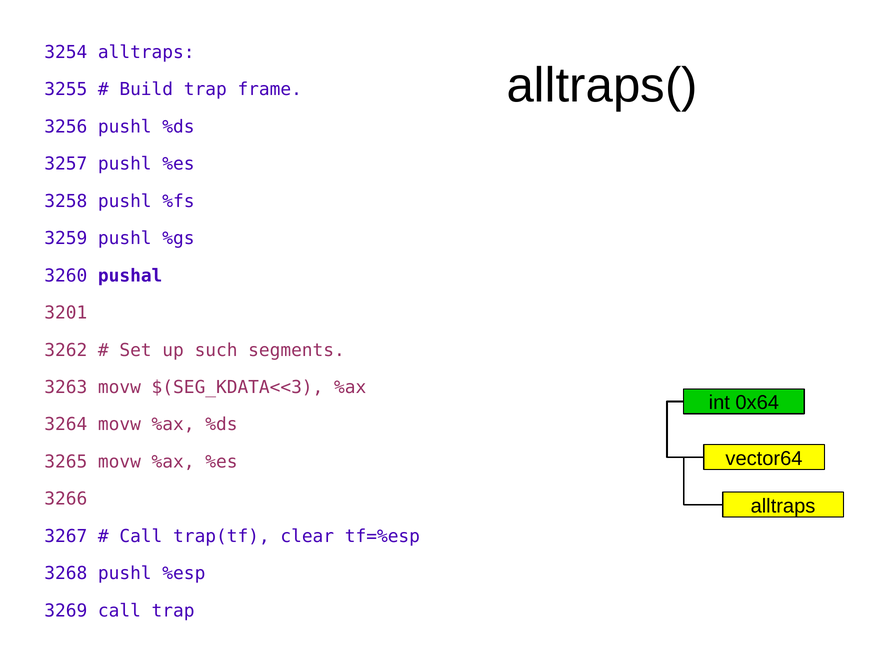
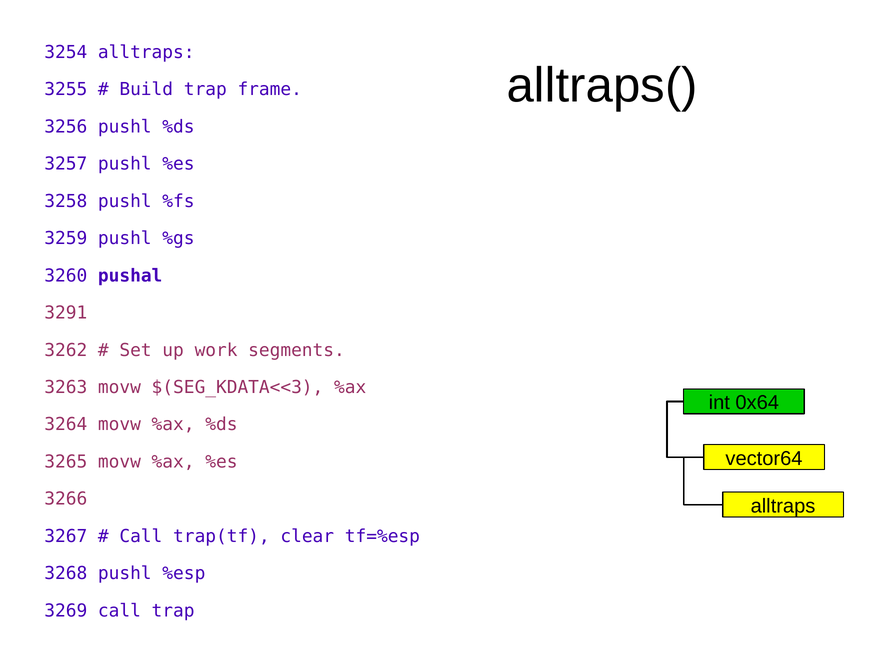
3201: 3201 -> 3291 (66, 313)
such: such -> work (216, 350)
